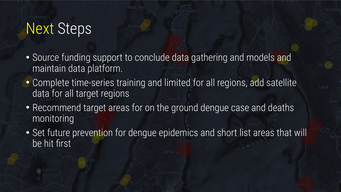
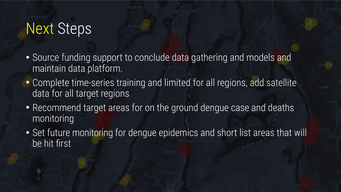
future prevention: prevention -> monitoring (93, 133)
